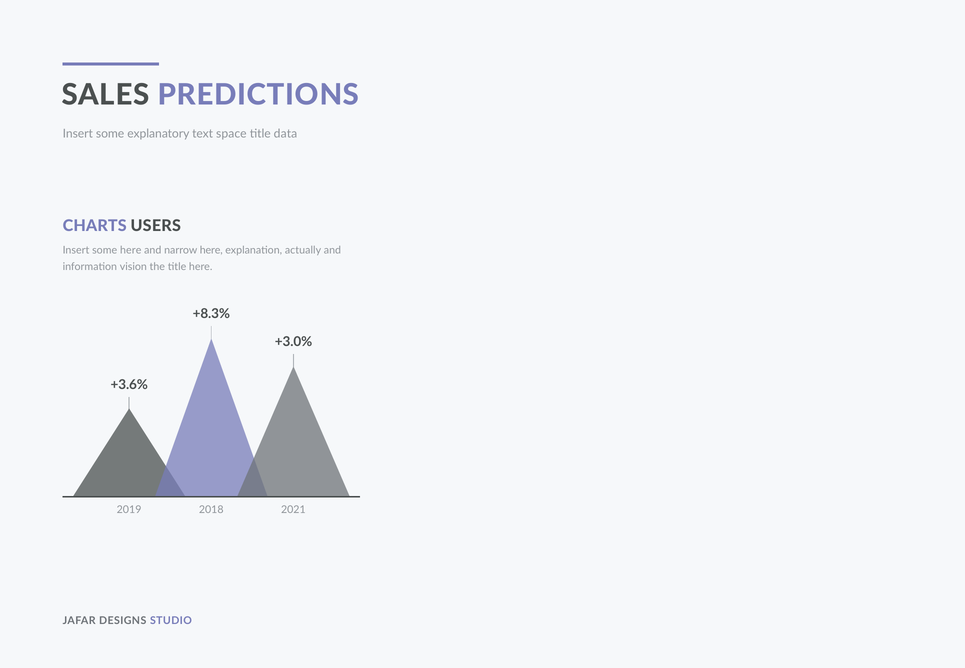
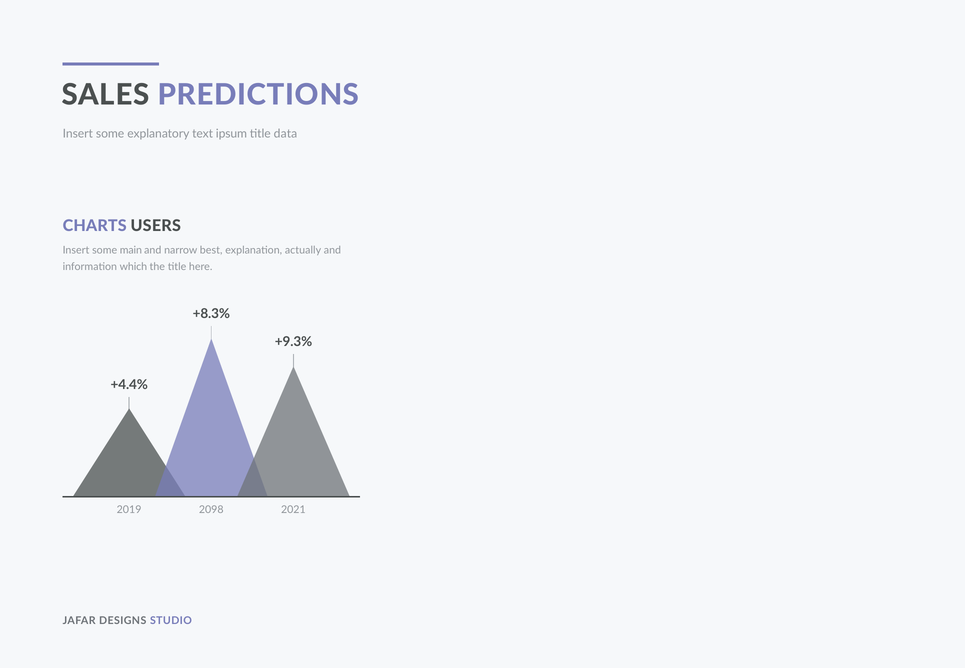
space: space -> ipsum (231, 134)
some here: here -> main (131, 250)
narrow here: here -> best (211, 250)
vision: vision -> which (133, 267)
+3.0%: +3.0% -> +9.3% (294, 342)
+3.6%: +3.6% -> +4.4% (129, 385)
2018: 2018 -> 2098 (211, 510)
